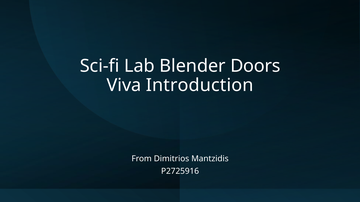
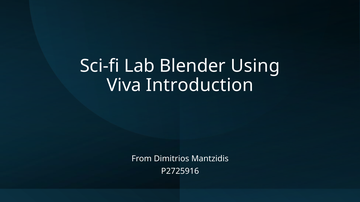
Doors: Doors -> Using (255, 66)
